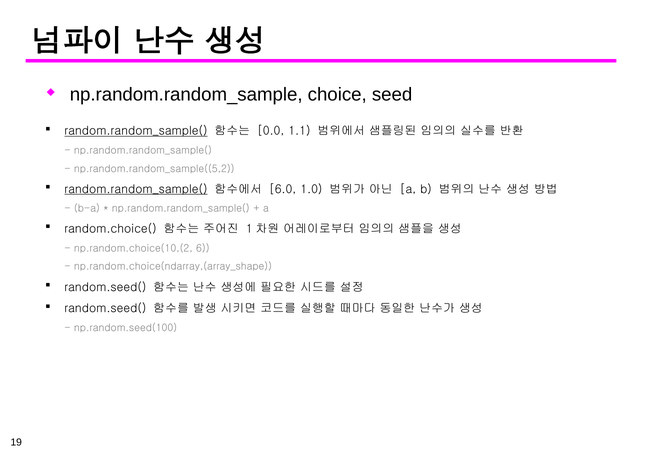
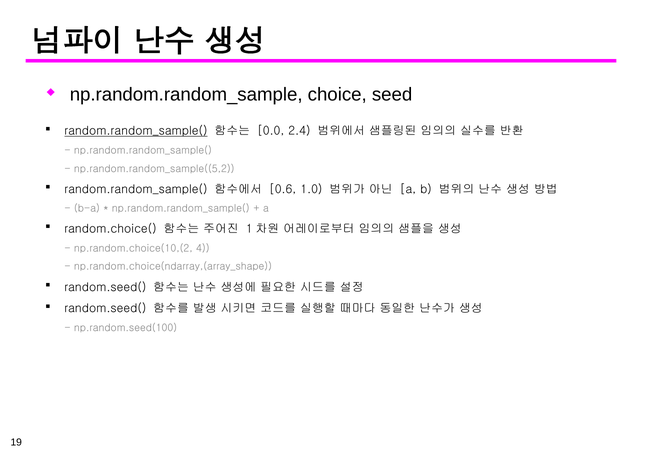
1.1: 1.1 -> 2.4 (299, 131)
random.random_sample( underline: present -> none (136, 189)
6.0: 6.0 -> 0.6 (283, 189)
6: 6 -> 4 (203, 248)
